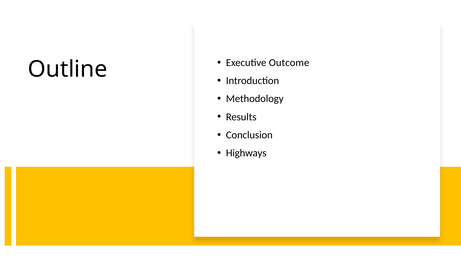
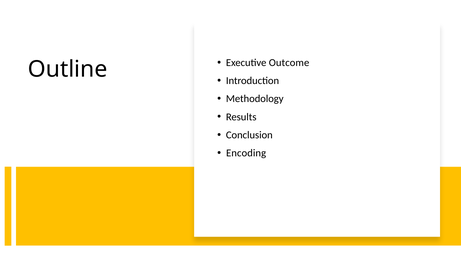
Highways: Highways -> Encoding (246, 153)
